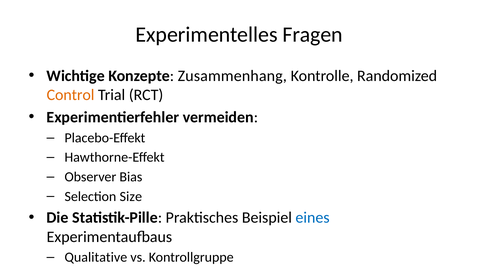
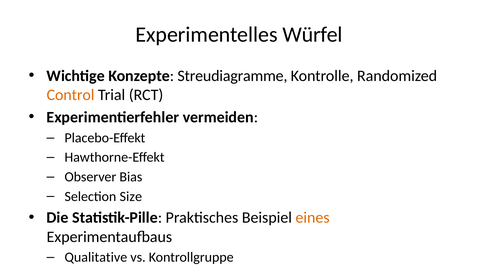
Fragen: Fragen -> Würfel (313, 35)
Zusammenhang: Zusammenhang -> Streudiagramme (232, 76)
eines colour: blue -> orange (313, 218)
